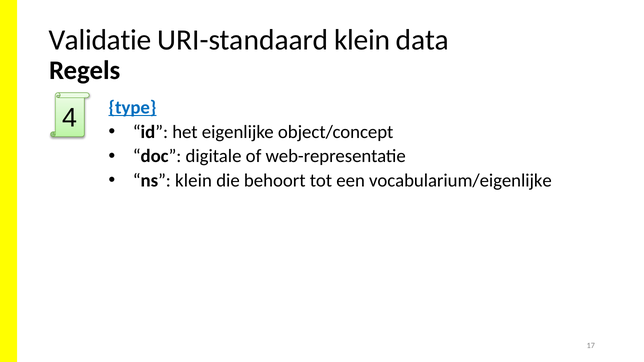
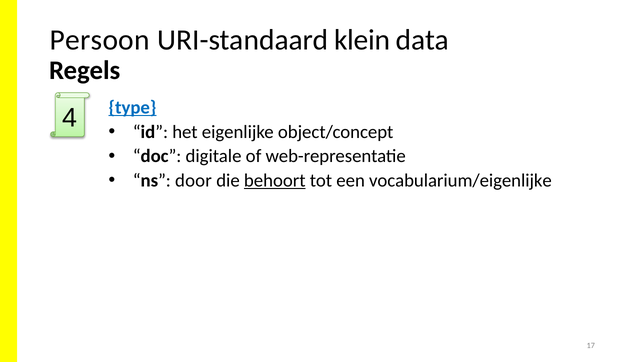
Validatie: Validatie -> Persoon (100, 40)
ns klein: klein -> door (193, 180)
behoort underline: none -> present (275, 180)
